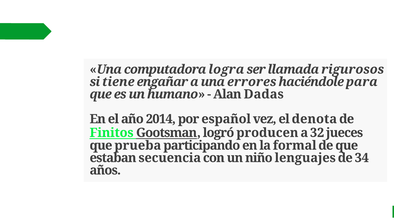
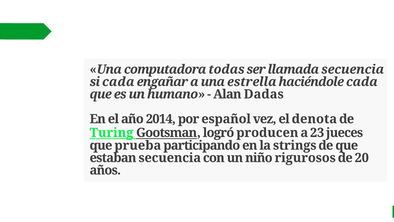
logra: logra -> todas (227, 69)
llamada rigurosos: rigurosos -> secuencia (353, 69)
si tiene: tiene -> cada (118, 82)
errores: errores -> estrella (252, 82)
haciéndole para: para -> cada (362, 82)
Finitos: Finitos -> Turing (111, 133)
32: 32 -> 23 (317, 133)
formal: formal -> strings (295, 145)
lenguajes: lenguajes -> rigurosos (305, 158)
34: 34 -> 20 (362, 158)
